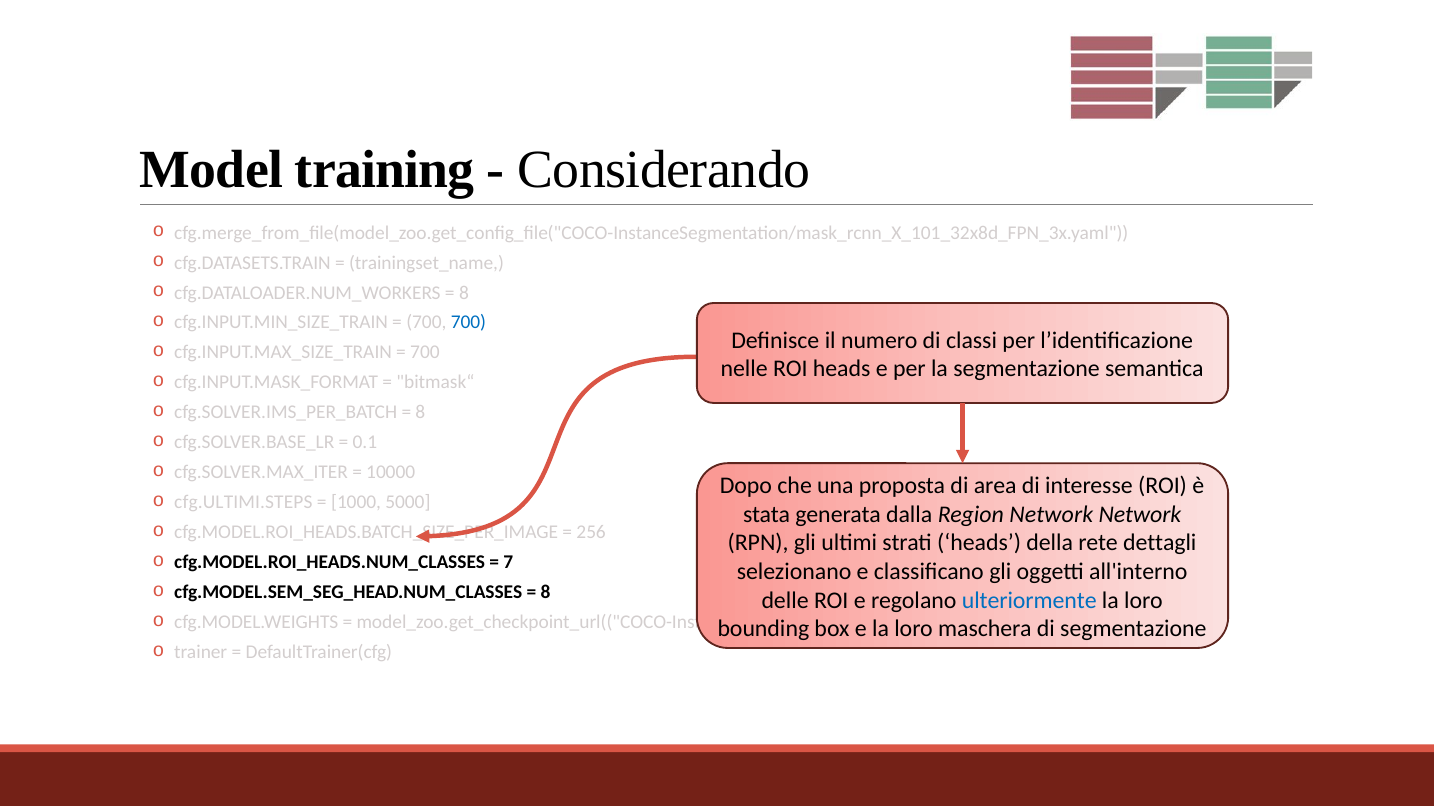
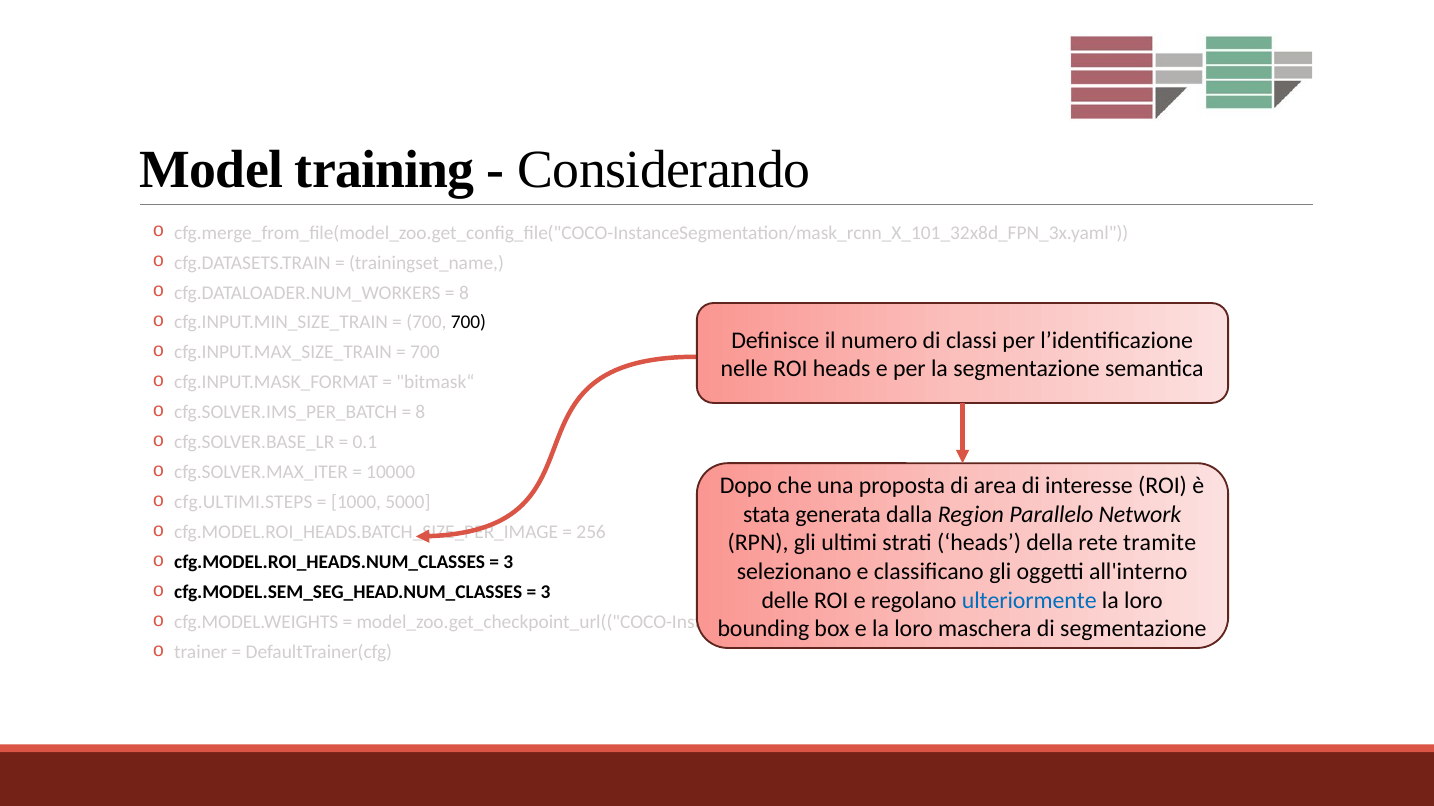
700 colour: blue -> black (468, 323)
Region Network: Network -> Parallelo (1051, 515)
dettagli: dettagli -> tramite (1160, 543)
7: 7 -> 3 (508, 563)
8: 8 -> 3 (546, 593)
